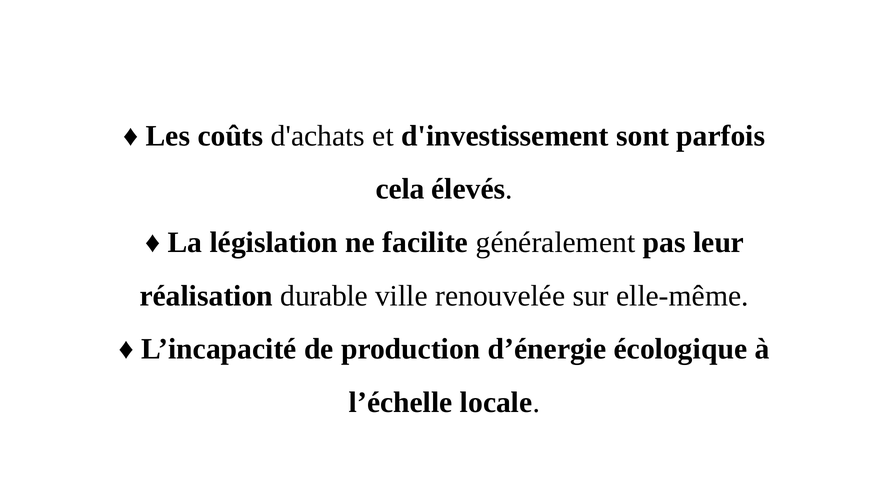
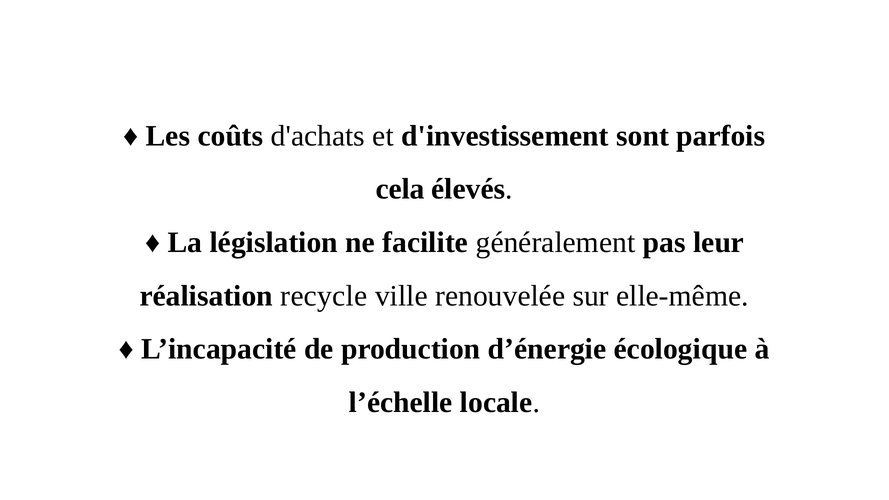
durable: durable -> recycle (324, 296)
